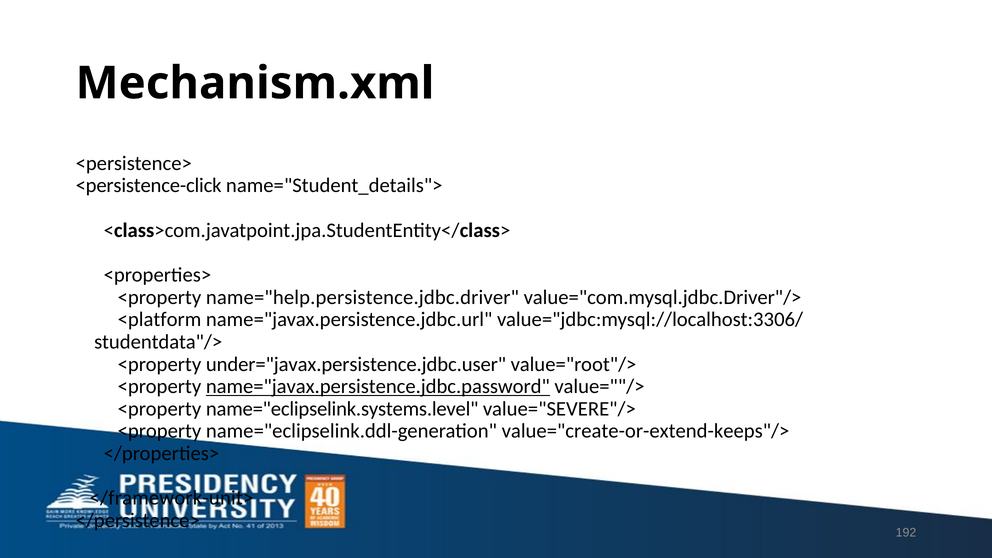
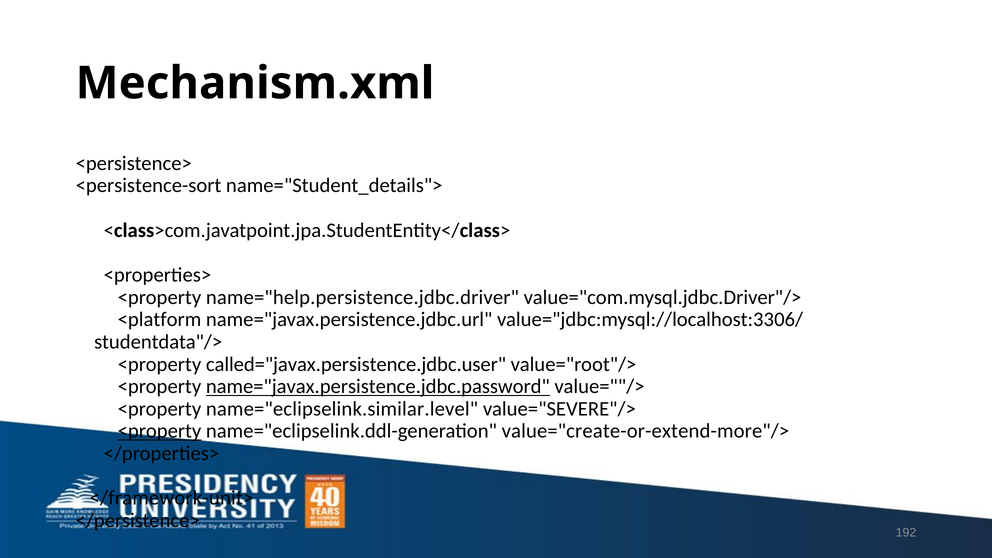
<persistence-click: <persistence-click -> <persistence-sort (149, 186)
under="javax.persistence.jdbc.user: under="javax.persistence.jdbc.user -> called="javax.persistence.jdbc.user (356, 364)
name="eclipselink.systems.level: name="eclipselink.systems.level -> name="eclipselink.similar.level (342, 409)
<property underline: none -> present (159, 431)
value="create-or-extend-keeps"/>: value="create-or-extend-keeps"/> -> value="create-or-extend-more"/> (645, 431)
